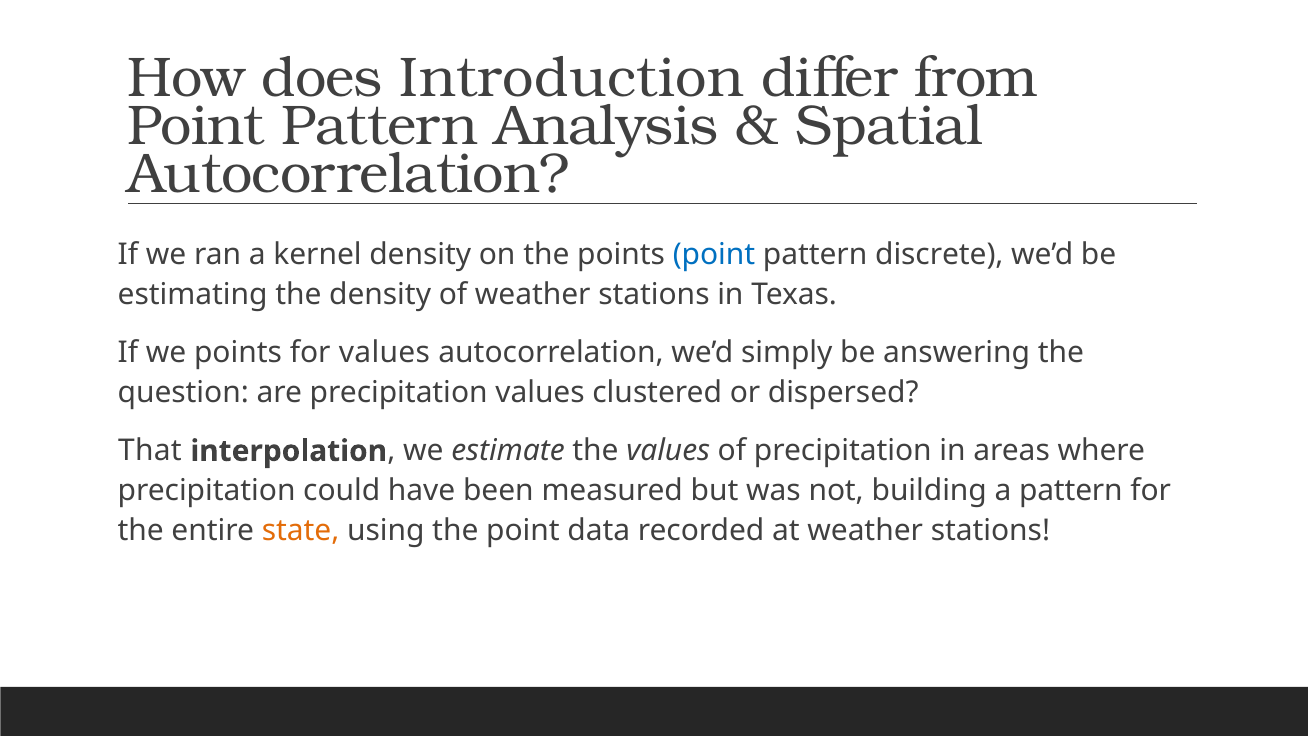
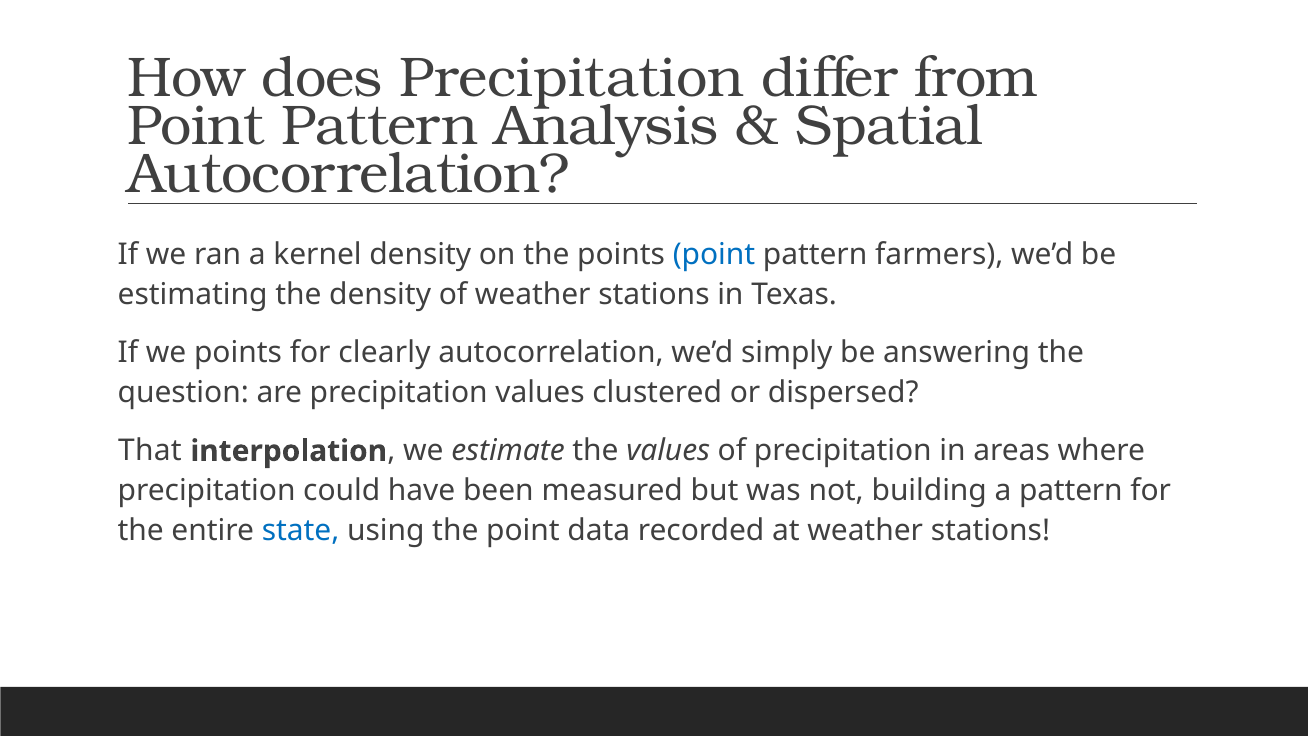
does Introduction: Introduction -> Precipitation (572, 78)
discrete: discrete -> farmers (939, 255)
for values: values -> clearly (384, 353)
state colour: orange -> blue (301, 530)
